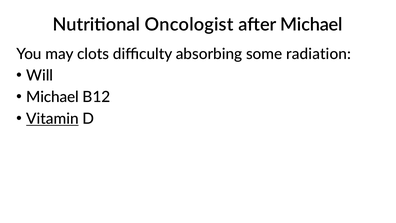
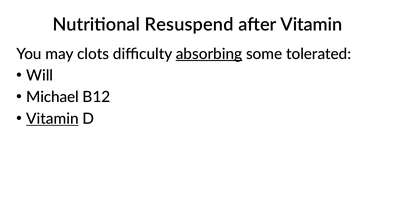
Oncologist: Oncologist -> Resuspend (189, 25)
after Michael: Michael -> Vitamin (311, 25)
absorbing underline: none -> present (209, 54)
radiation: radiation -> tolerated (319, 54)
